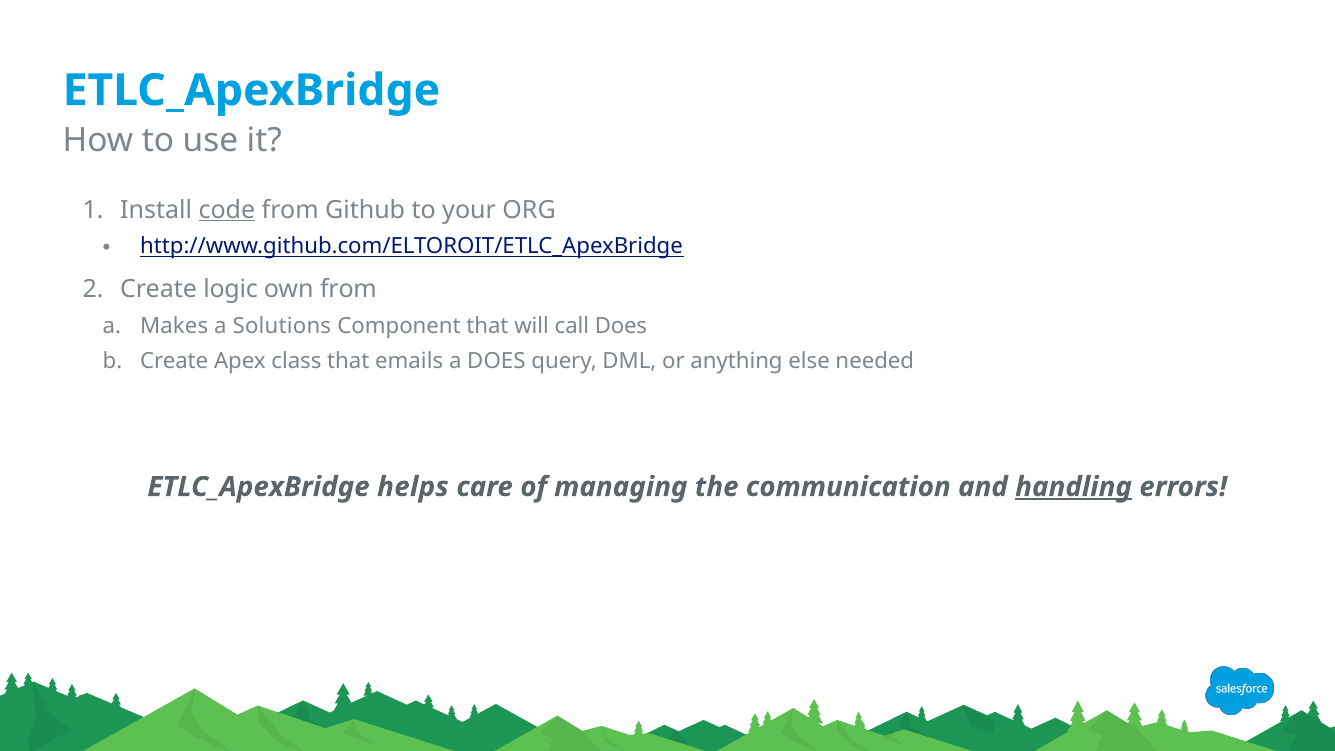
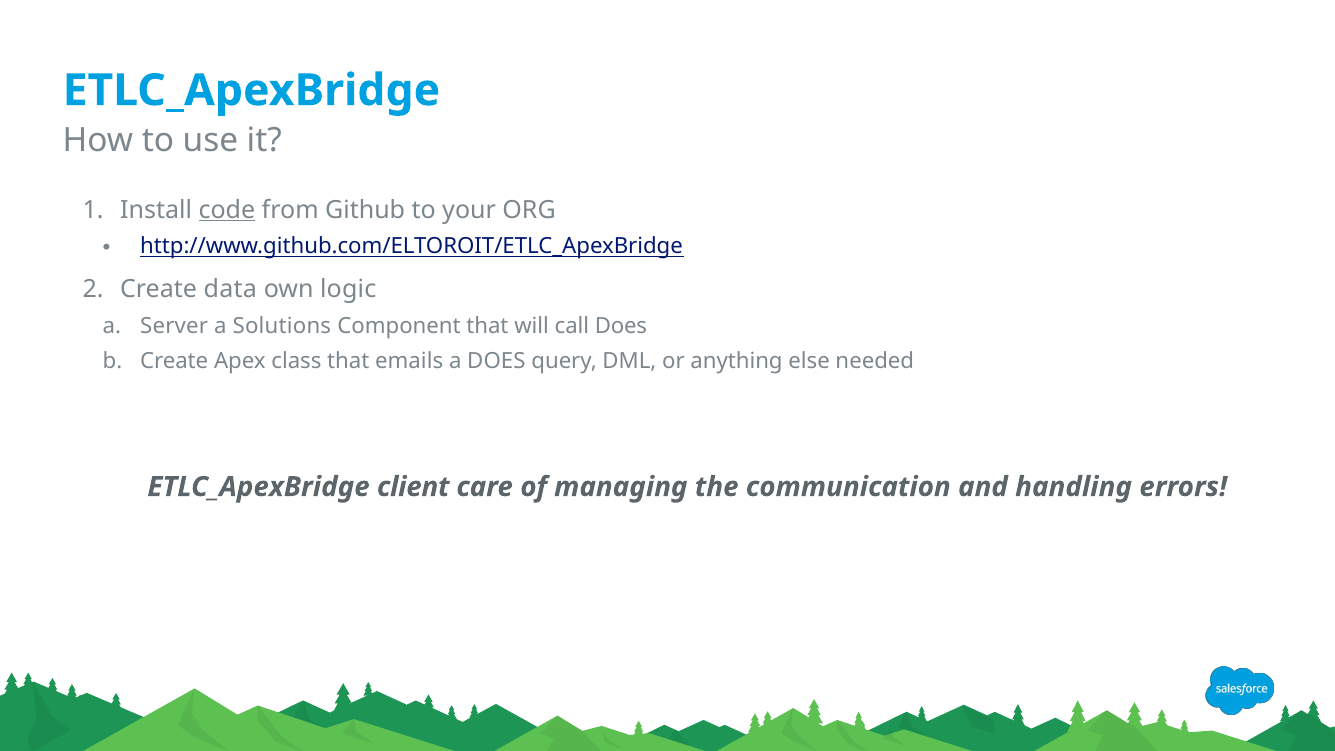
logic: logic -> data (230, 290)
own from: from -> logic (348, 290)
Makes: Makes -> Server (174, 326)
helps: helps -> client (413, 487)
handling underline: present -> none (1074, 487)
